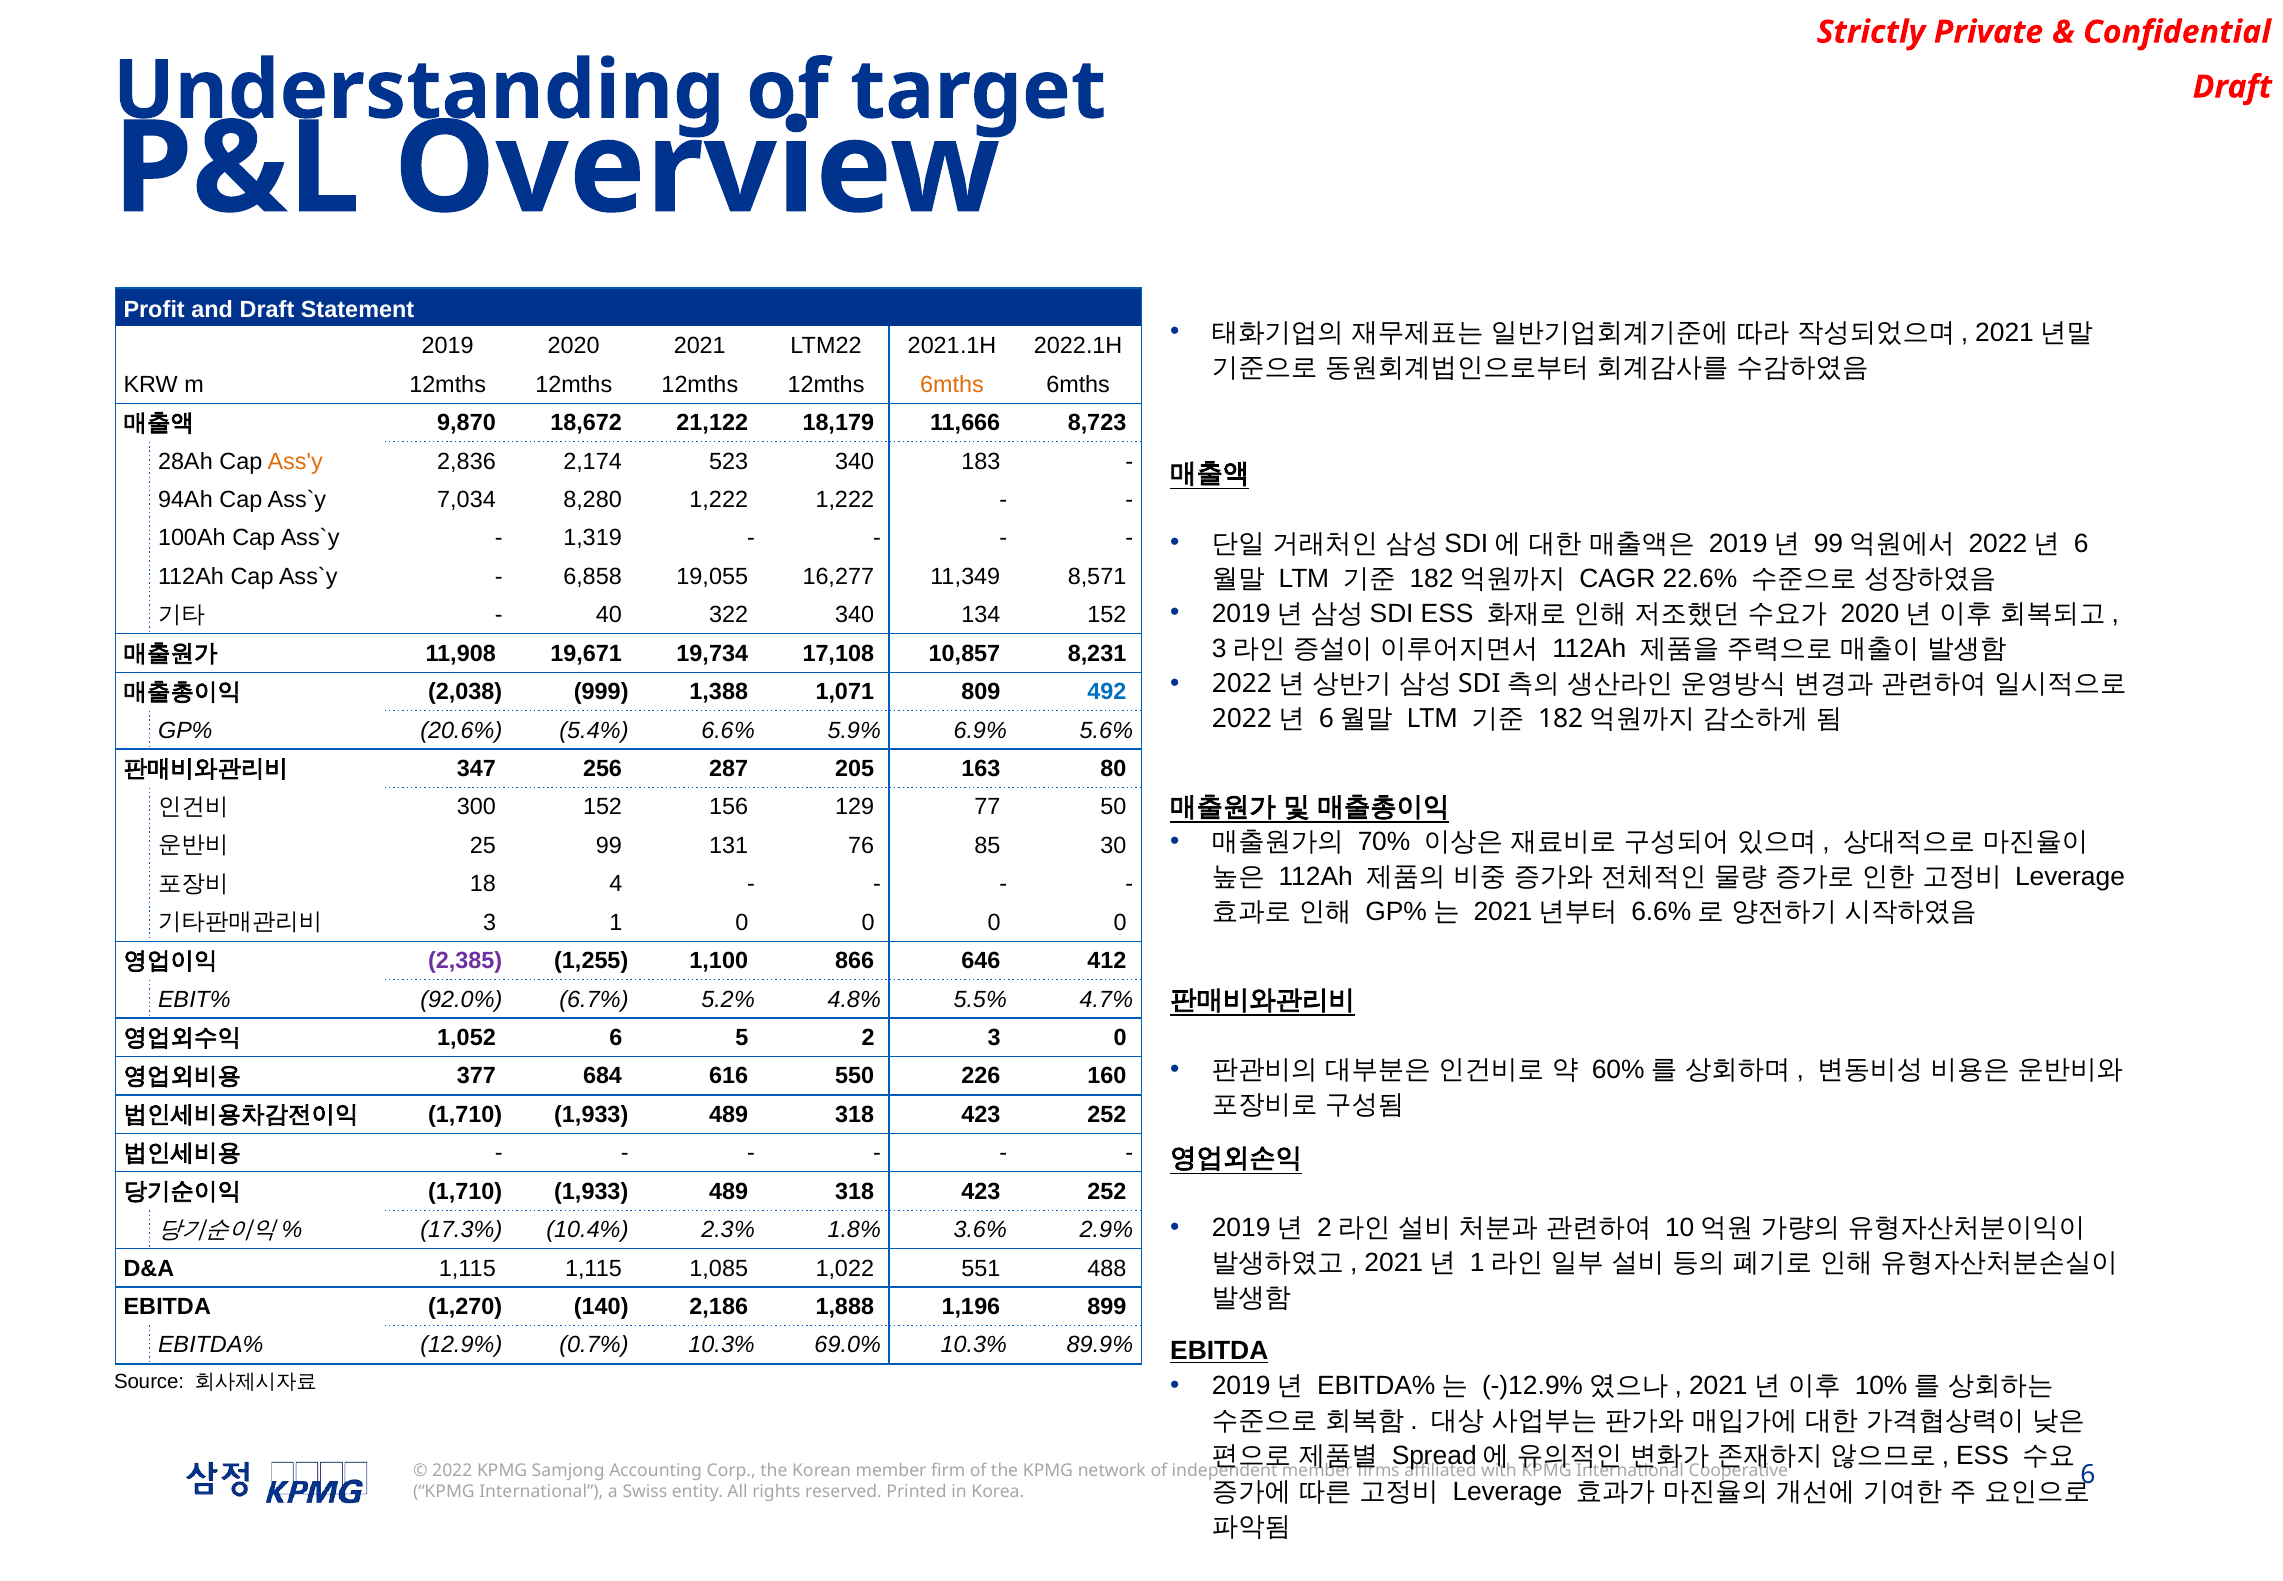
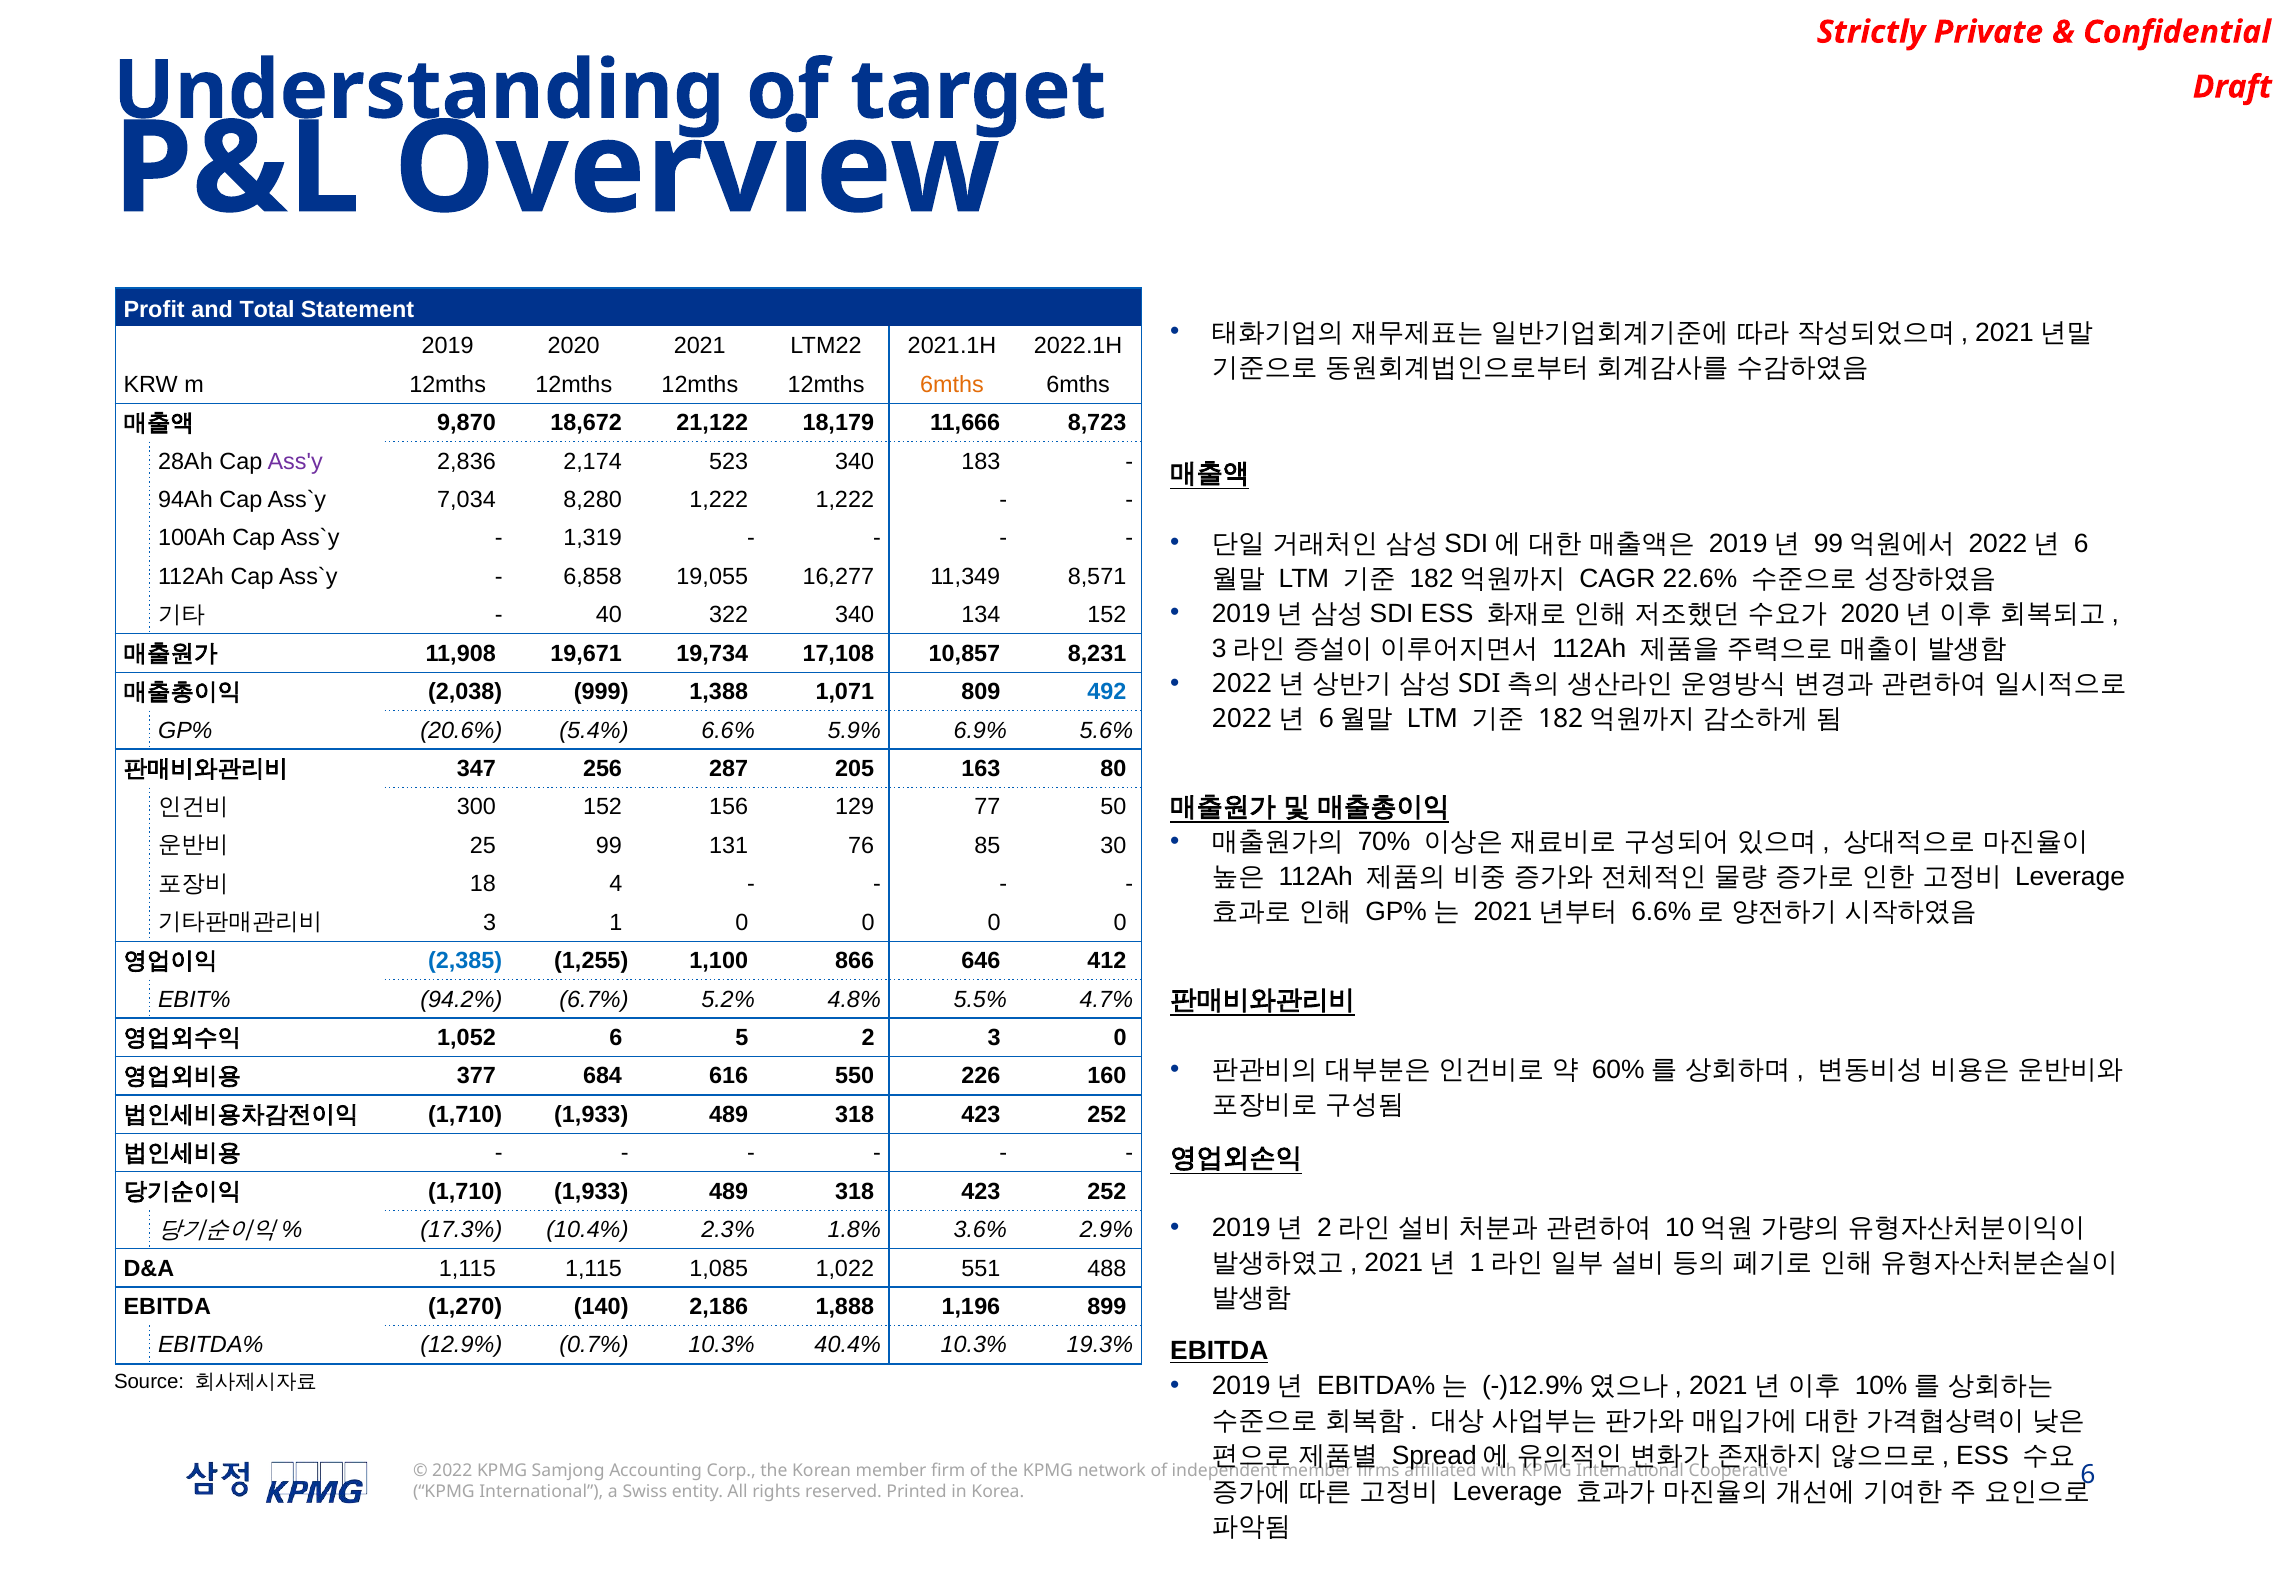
and Draft: Draft -> Total (267, 310)
Ass'y colour: orange -> purple (295, 461)
2,385 colour: purple -> blue (465, 961)
92.0%: 92.0% -> 94.2% (461, 999)
69.0%: 69.0% -> 40.4% (848, 1345)
89.9%: 89.9% -> 19.3% (1100, 1345)
